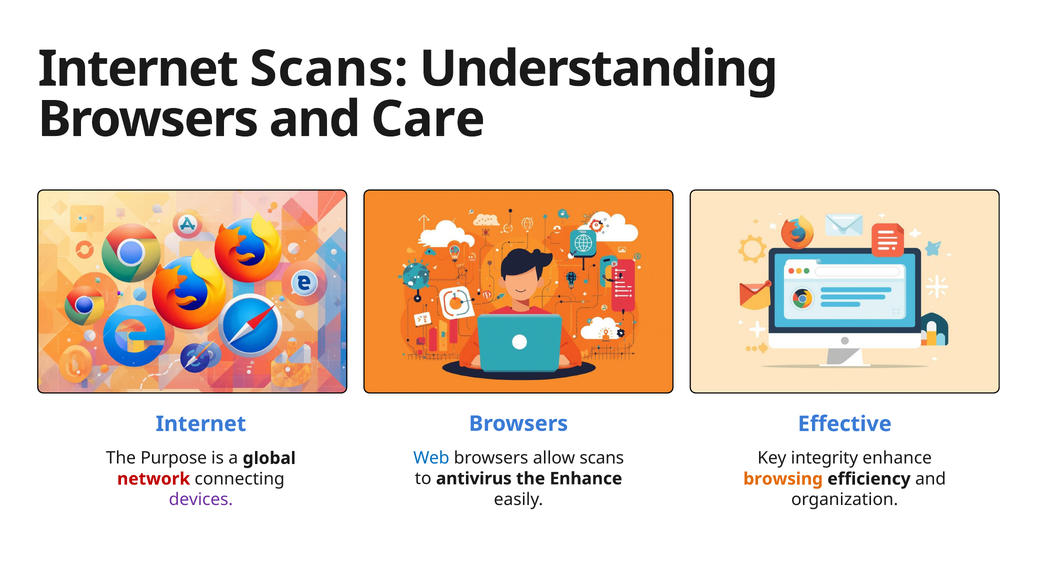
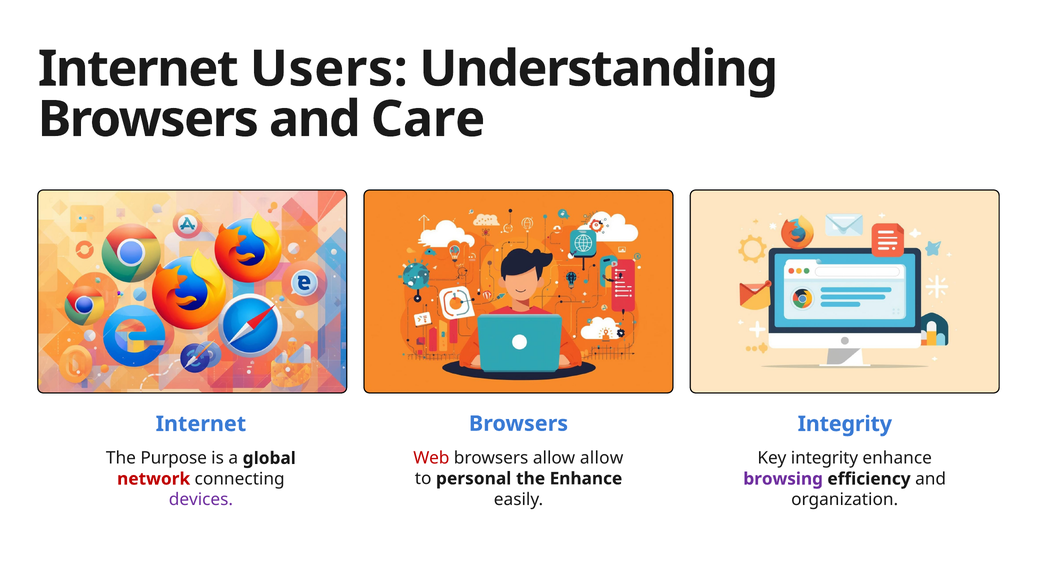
Internet Scans: Scans -> Users (329, 69)
Effective: Effective -> Integrity (845, 424)
Web colour: blue -> red (431, 458)
allow scans: scans -> allow (602, 458)
antivirus: antivirus -> personal (474, 479)
browsing colour: orange -> purple (783, 479)
